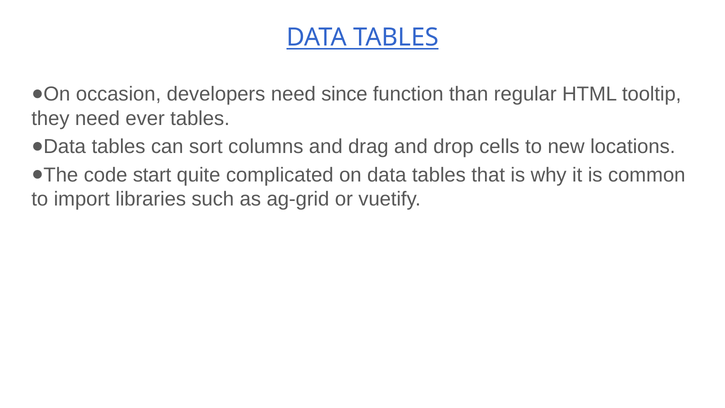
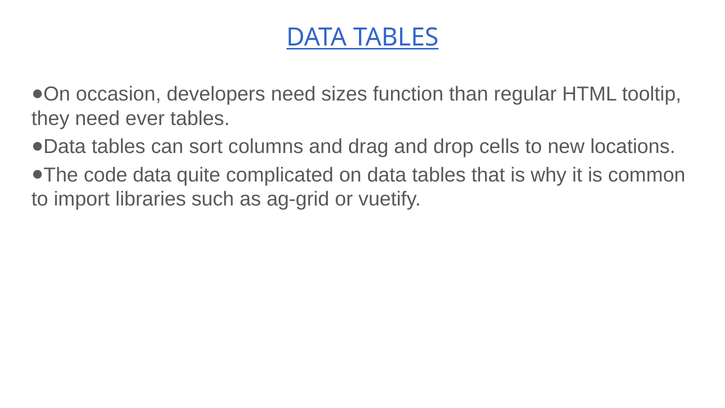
since: since -> sizes (344, 94)
code start: start -> data (152, 175)
